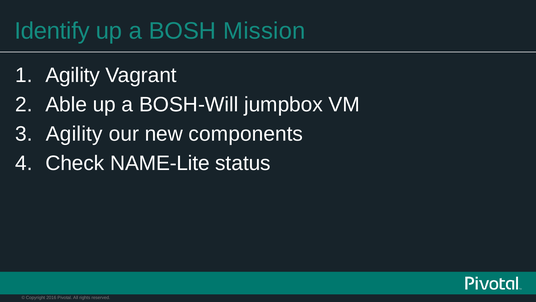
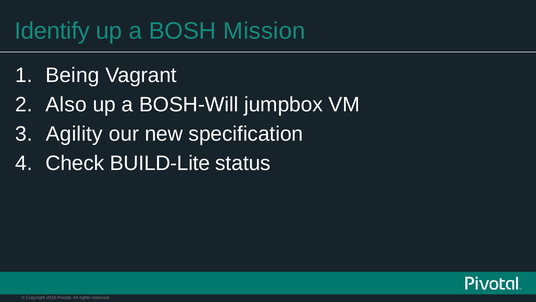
Agility: Agility -> Being (72, 75)
Able: Able -> Also (66, 104)
components: components -> specification (246, 134)
NAME-Lite: NAME-Lite -> BUILD-Lite (160, 163)
